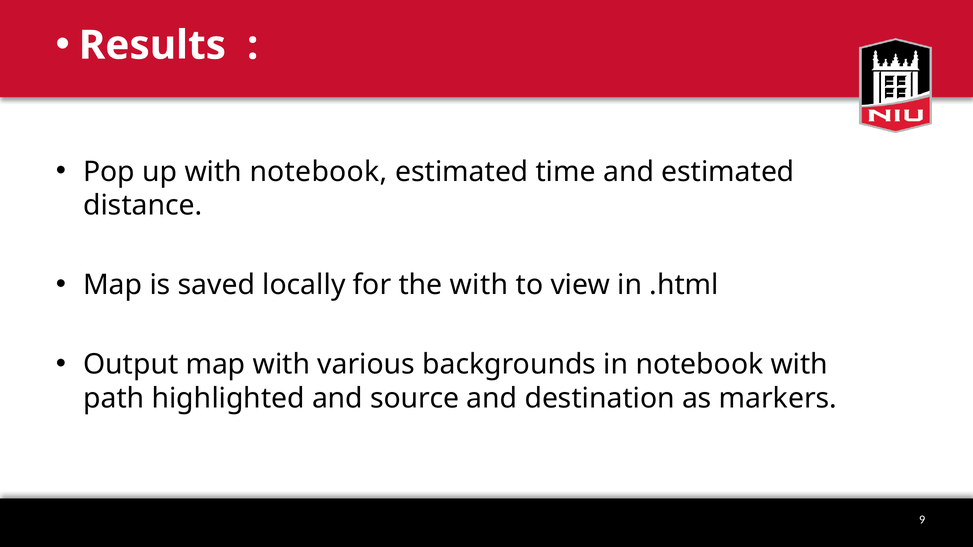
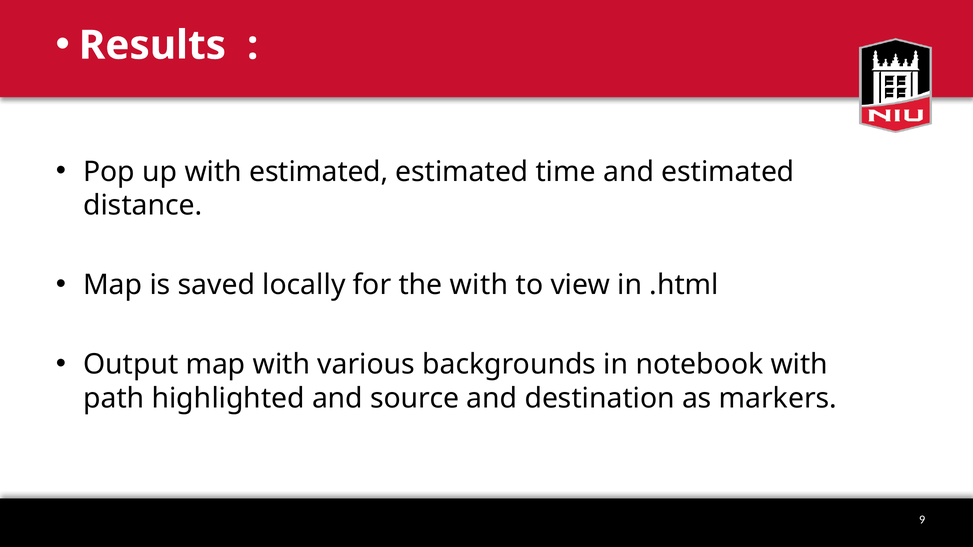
with notebook: notebook -> estimated (319, 172)
